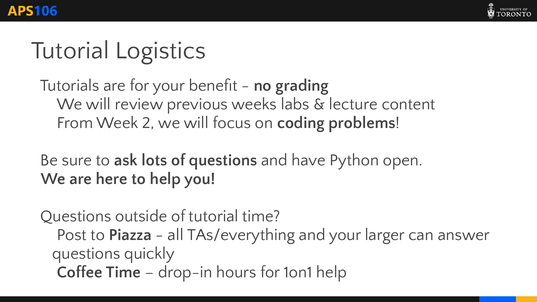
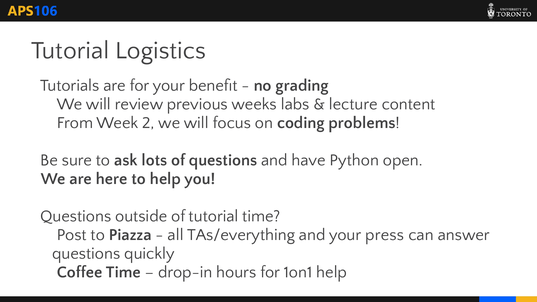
larger: larger -> press (385, 235)
